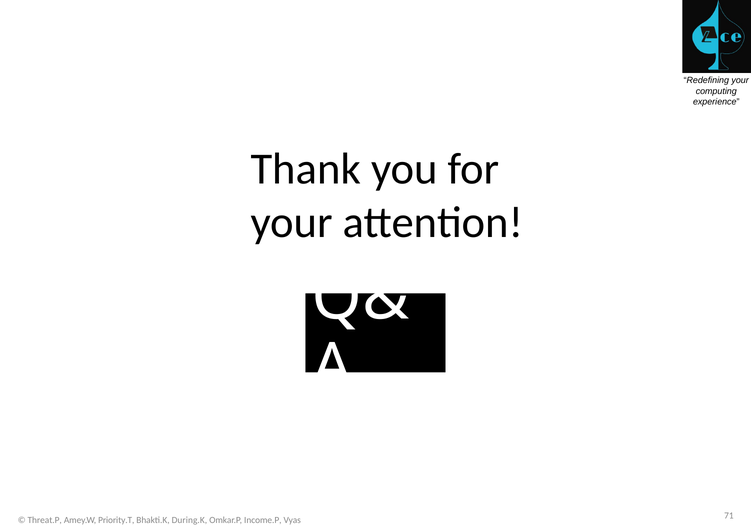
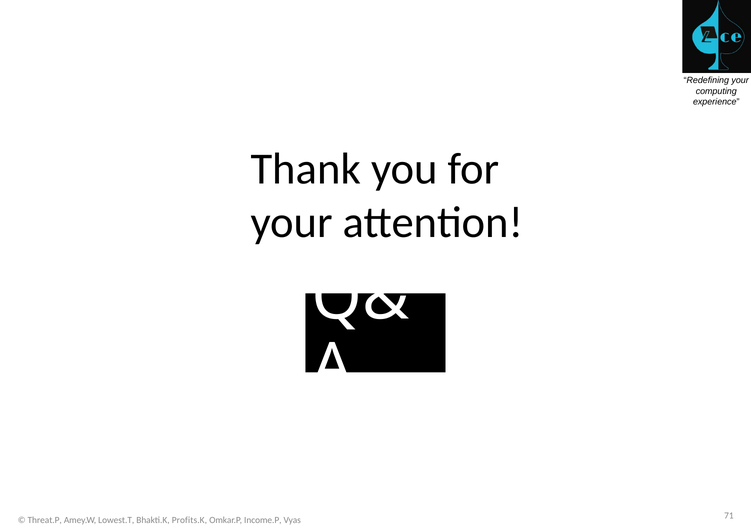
Priority.T: Priority.T -> Lowest.T (116, 520)
During.K: During.K -> Profits.K (189, 520)
